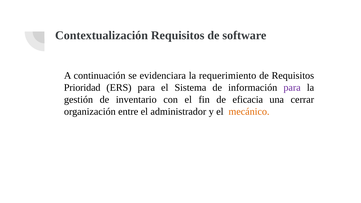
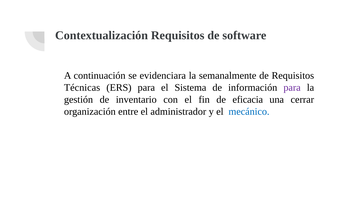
requerimiento: requerimiento -> semanalmente (228, 76)
Prioridad: Prioridad -> Técnicas (82, 88)
mecánico colour: orange -> blue (249, 112)
